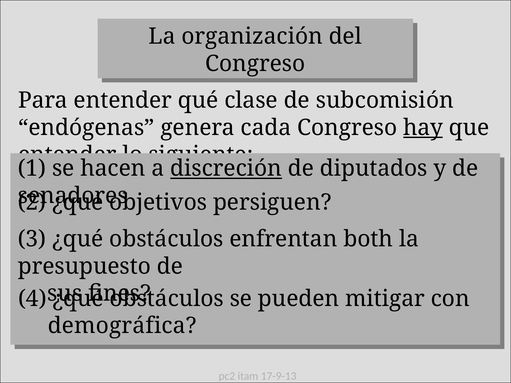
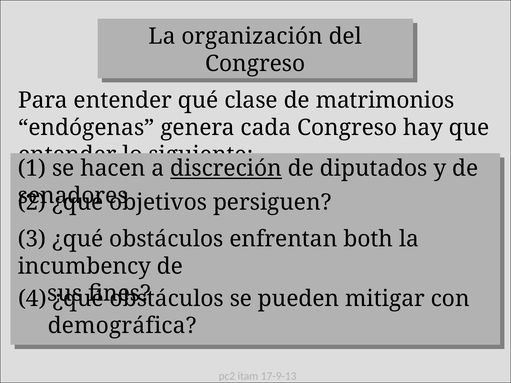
subcomisión: subcomisión -> matrimonios (385, 100)
hay underline: present -> none (423, 128)
presupuesto: presupuesto -> incumbency (84, 266)
